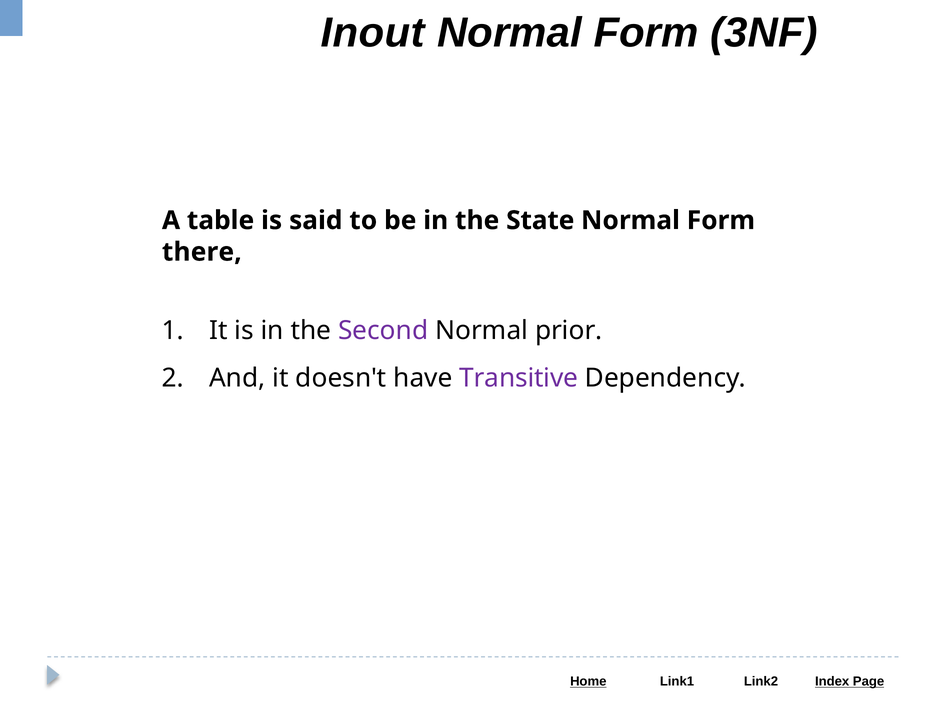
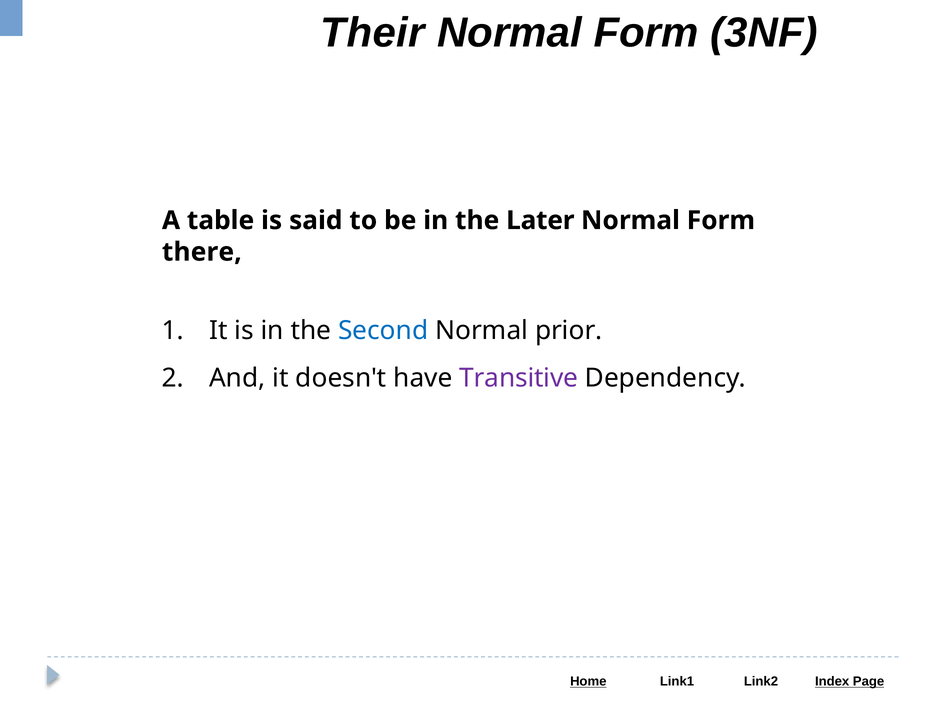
Inout: Inout -> Their (373, 33)
State: State -> Later (540, 221)
Second colour: purple -> blue (383, 331)
